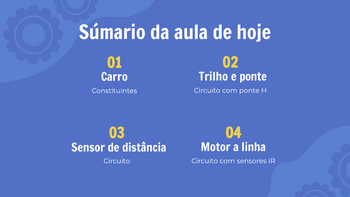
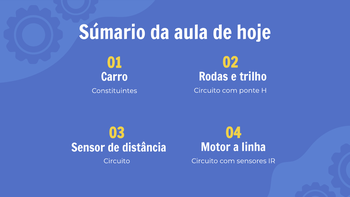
Trilho: Trilho -> Rodas (213, 77)
e ponte: ponte -> trilho (253, 77)
